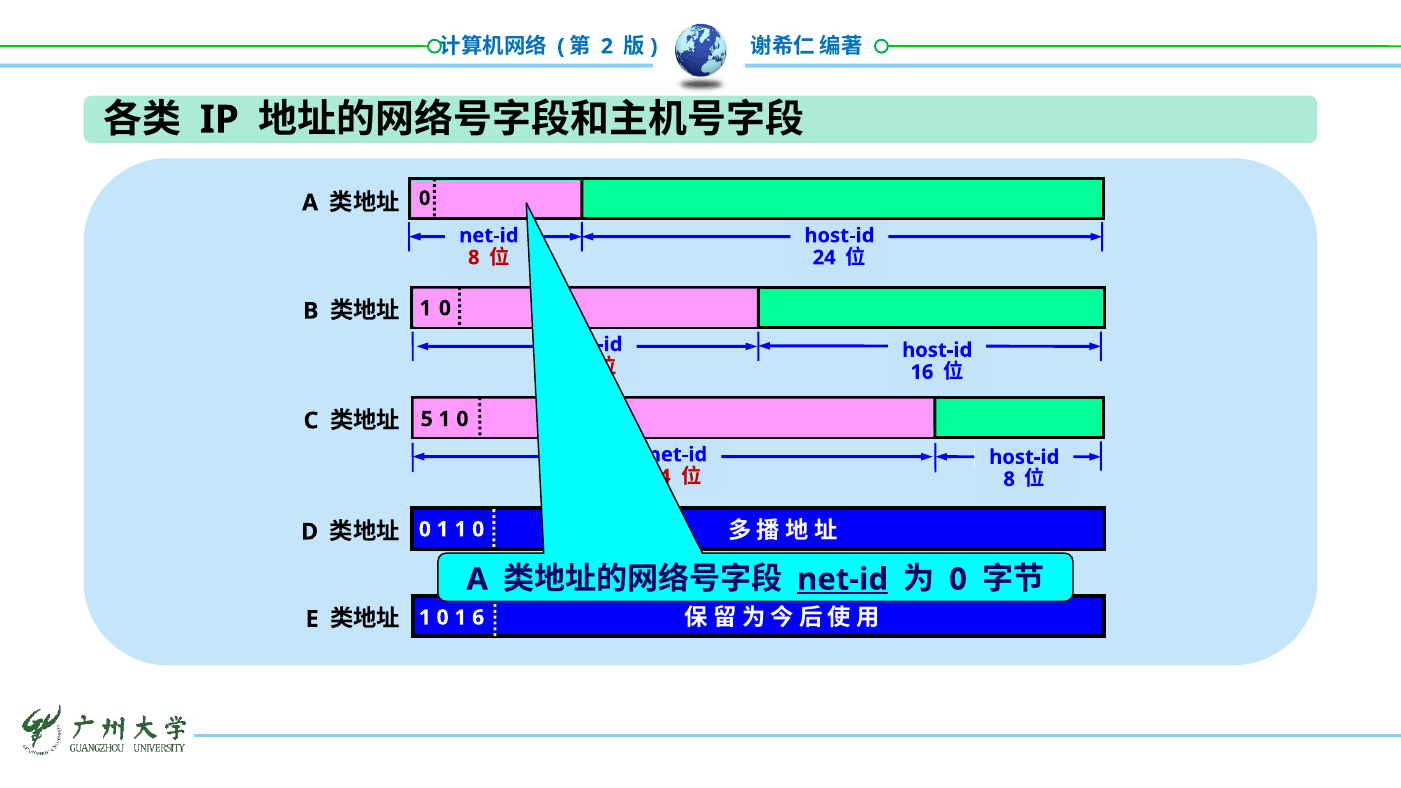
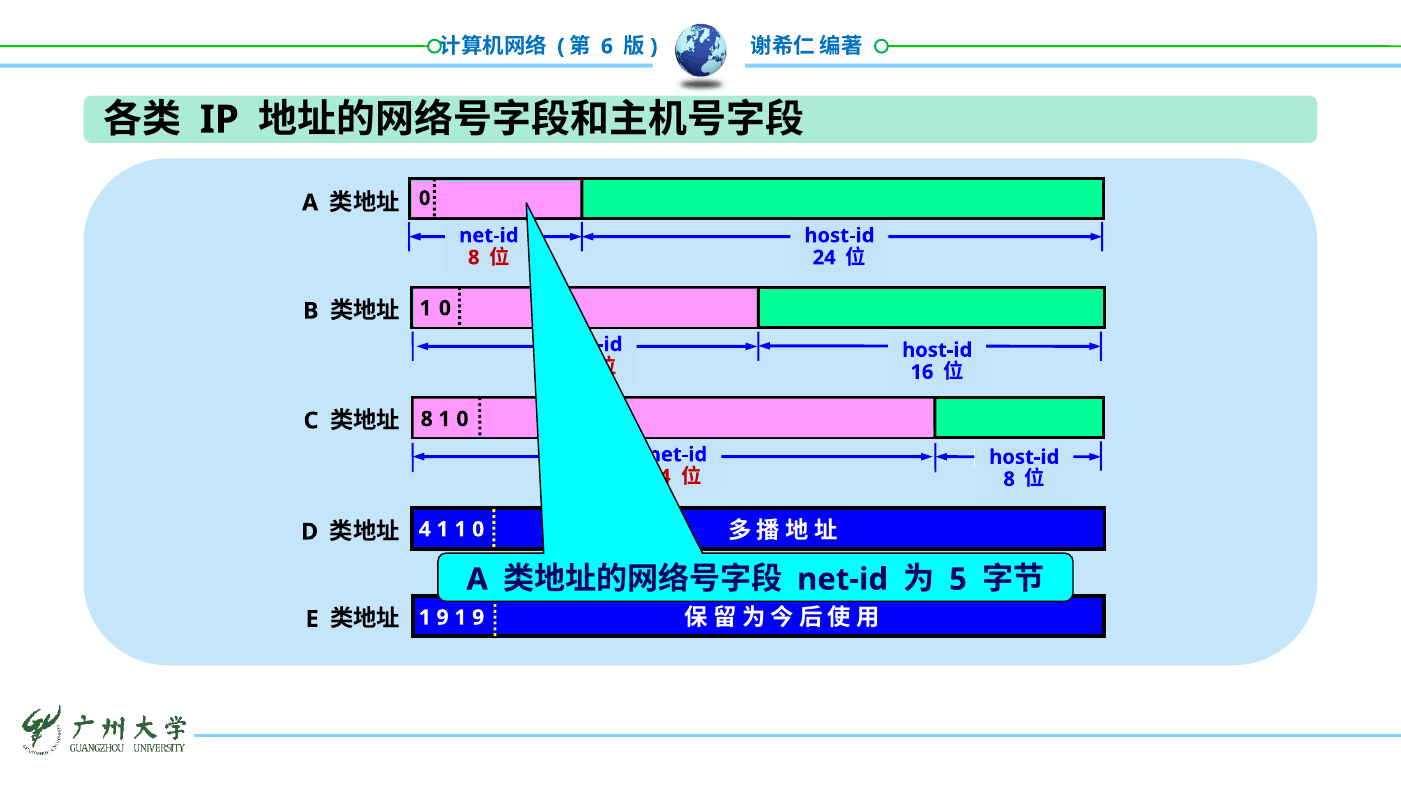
2: 2 -> 6 (607, 46)
5: 5 -> 8 (427, 419)
0: 0 -> 4 (425, 529)
net-id underline: present -> none (843, 579)
0: 0 -> 5 (958, 579)
0: 0 -> 9 (443, 618)
6: 6 -> 9 (478, 618)
